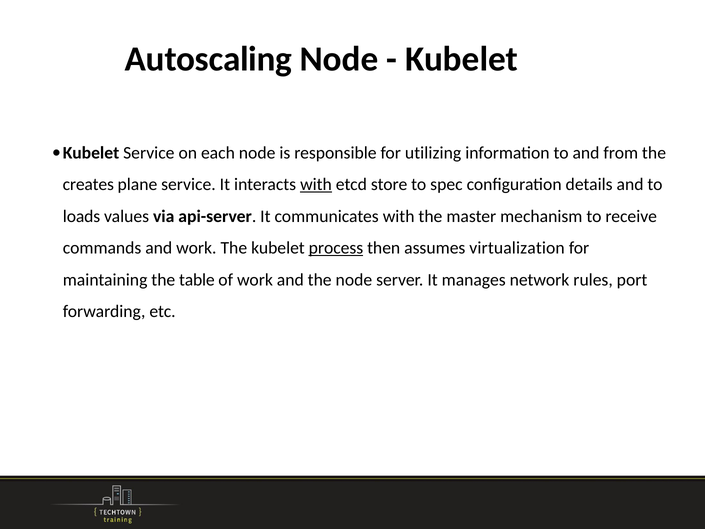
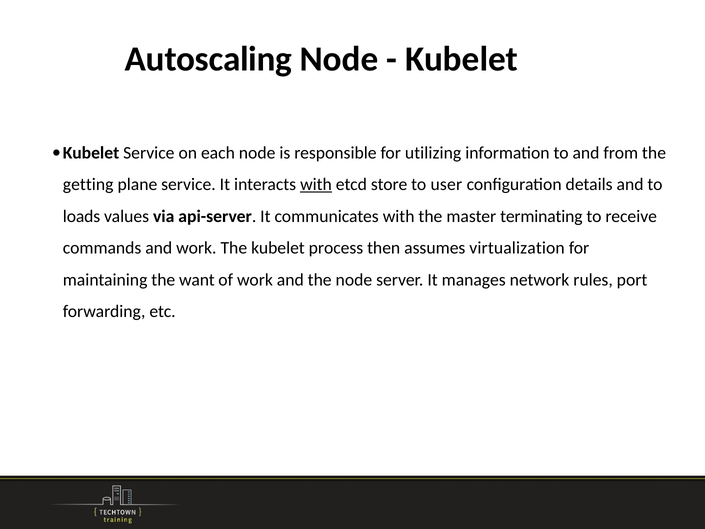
creates: creates -> getting (88, 185)
spec: spec -> user (446, 185)
mechanism: mechanism -> terminating (541, 216)
process underline: present -> none (336, 248)
table: table -> want (197, 280)
